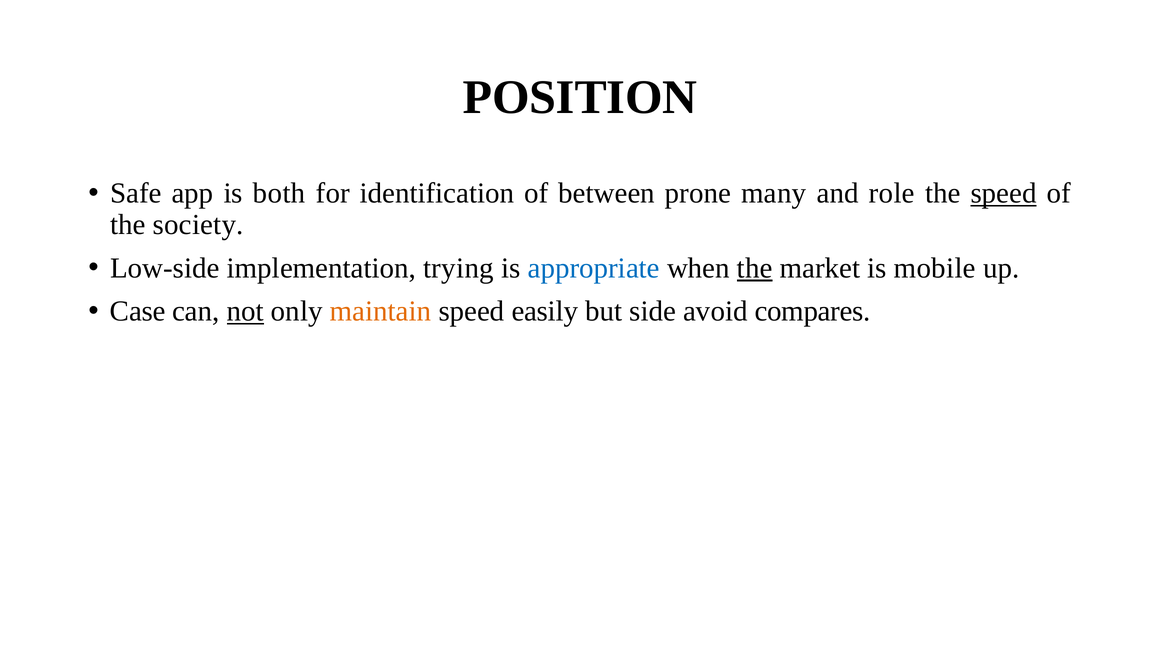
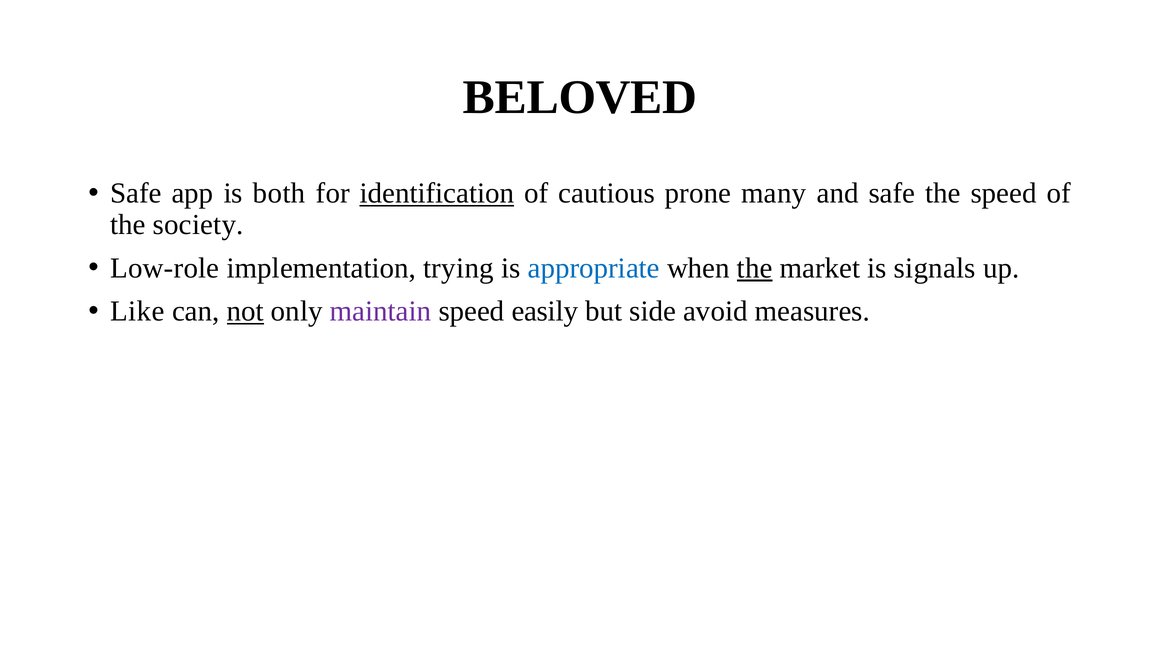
POSITION: POSITION -> BELOVED (580, 97)
identification underline: none -> present (437, 194)
between: between -> cautious (607, 194)
and role: role -> safe (892, 194)
speed underline: present -> none (1004, 194)
Low-side: Low-side -> Low-role (165, 268)
mobile: mobile -> signals (935, 268)
Case: Case -> Like (137, 312)
maintain colour: orange -> purple (381, 312)
compares: compares -> measures (812, 312)
